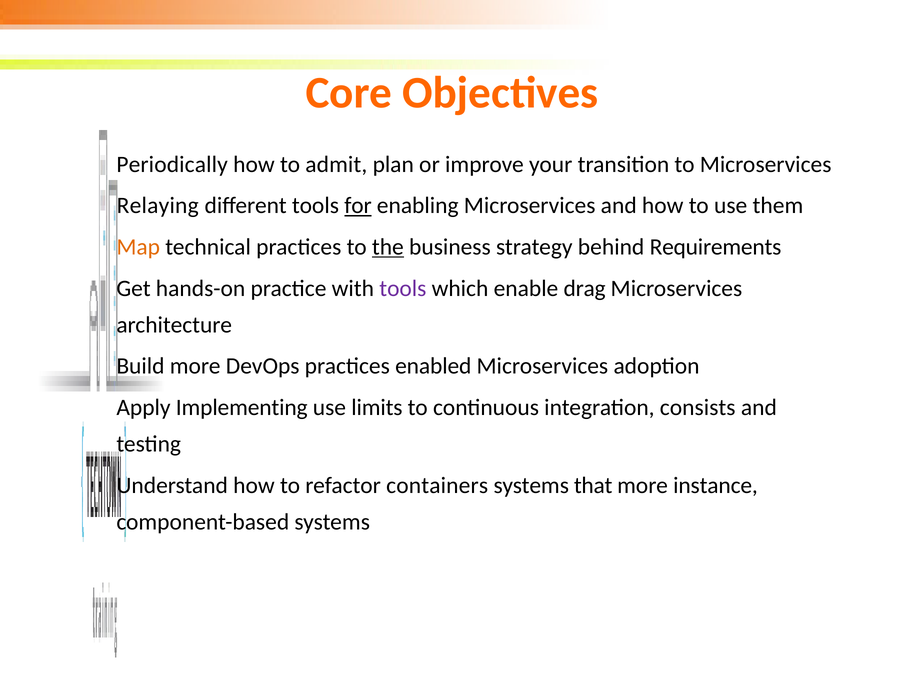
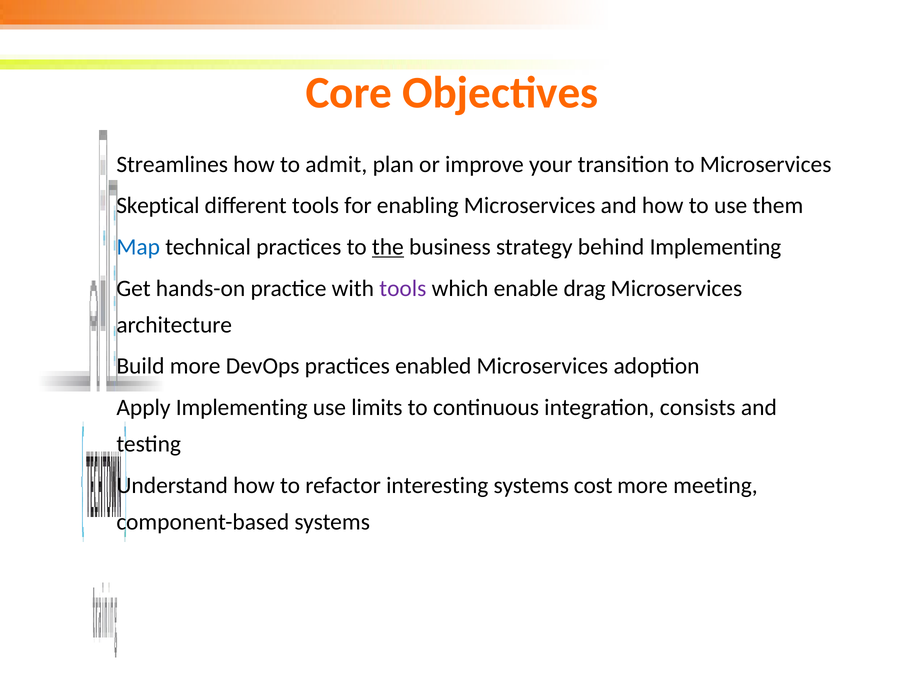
Periodically: Periodically -> Streamlines (172, 164)
Relaying: Relaying -> Skeptical (158, 206)
for underline: present -> none (358, 206)
Map colour: orange -> blue (138, 247)
behind Requirements: Requirements -> Implementing (715, 247)
containers: containers -> interesting (437, 485)
that: that -> cost (593, 485)
instance: instance -> meeting (715, 485)
